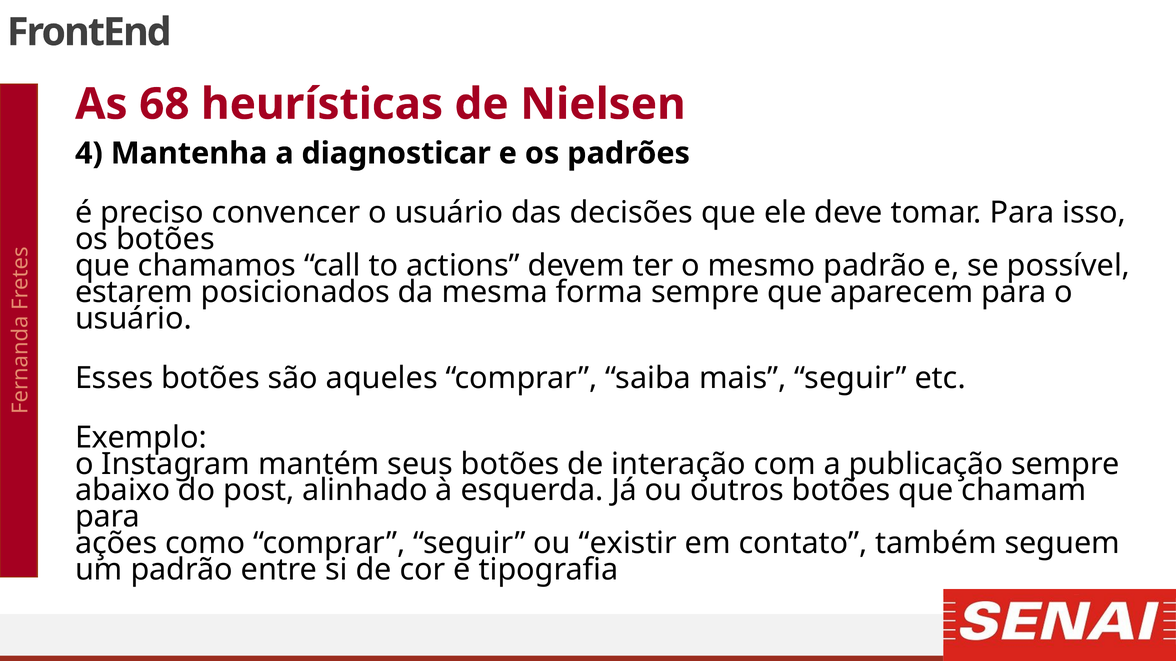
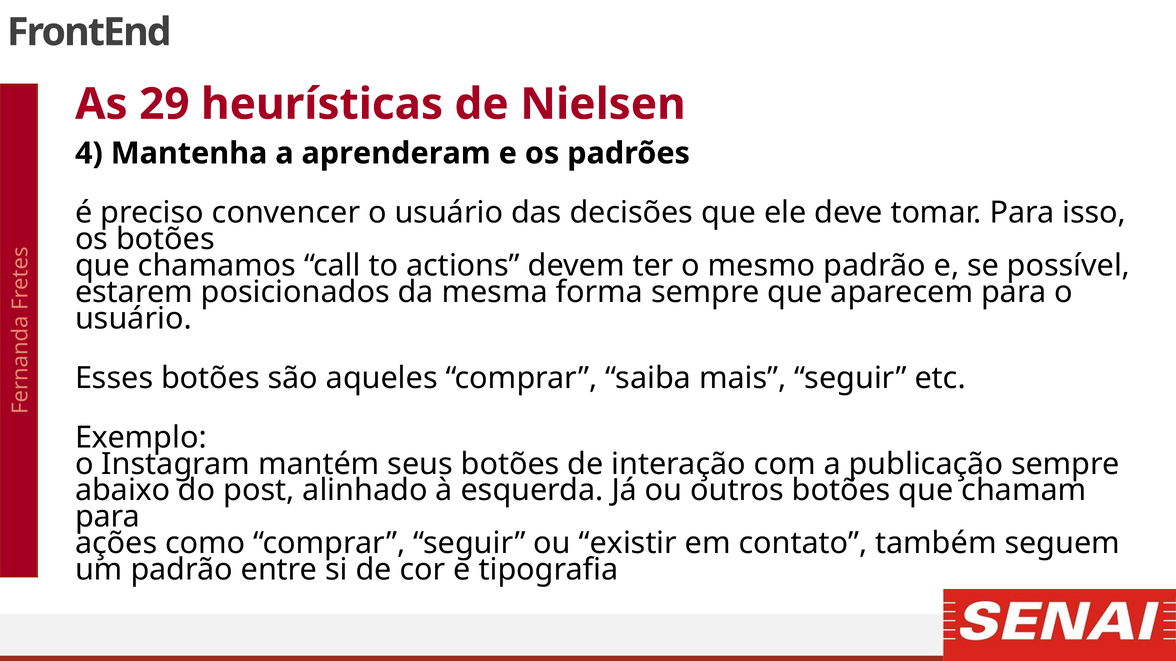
68: 68 -> 29 (164, 104)
diagnosticar: diagnosticar -> aprenderam (396, 153)
